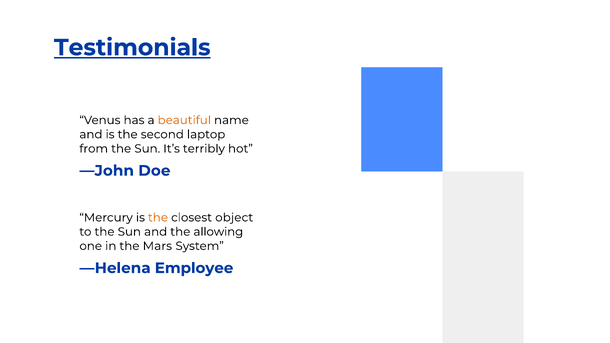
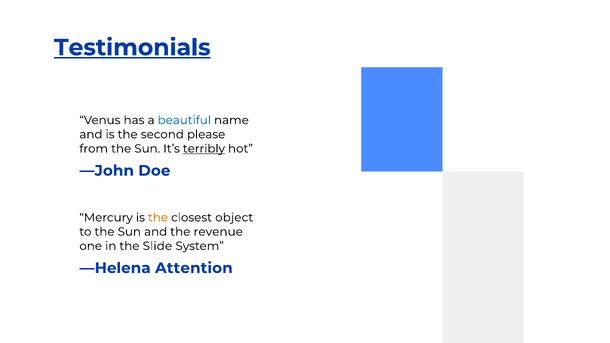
beautiful colour: orange -> blue (184, 120)
laptop: laptop -> please (206, 134)
terribly underline: none -> present (204, 149)
allowing: allowing -> revenue (218, 232)
Mars: Mars -> Slide (157, 246)
Employee: Employee -> Attention (194, 268)
